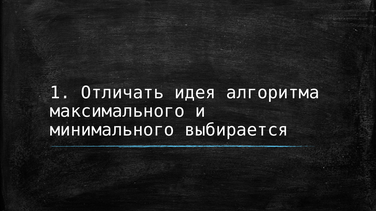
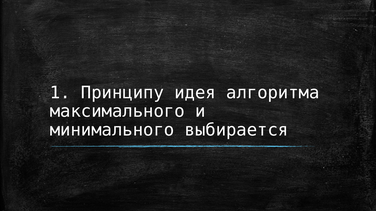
Отличать: Отличать -> Принципу (122, 93)
